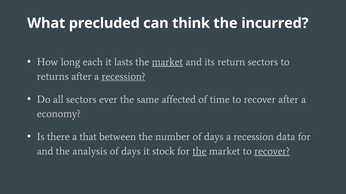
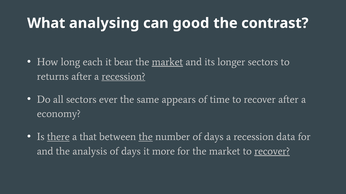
precluded: precluded -> analysing (104, 23)
think: think -> good (191, 23)
incurred: incurred -> contrast (275, 23)
lasts: lasts -> bear (123, 62)
return: return -> longer (231, 62)
affected: affected -> appears (179, 100)
there underline: none -> present (58, 137)
the underline: none -> present (146, 137)
stock: stock -> more (163, 152)
the underline: present -> none (199, 152)
